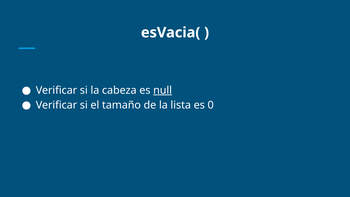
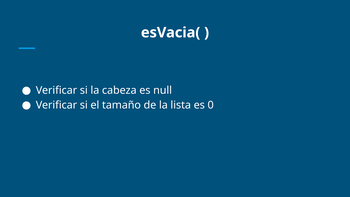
null underline: present -> none (163, 90)
